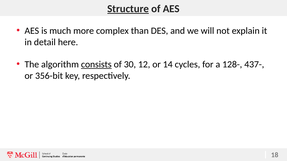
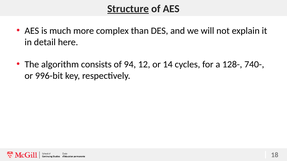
consists underline: present -> none (96, 65)
30: 30 -> 94 (130, 65)
437-: 437- -> 740- (254, 65)
356-bit: 356-bit -> 996-bit (49, 76)
